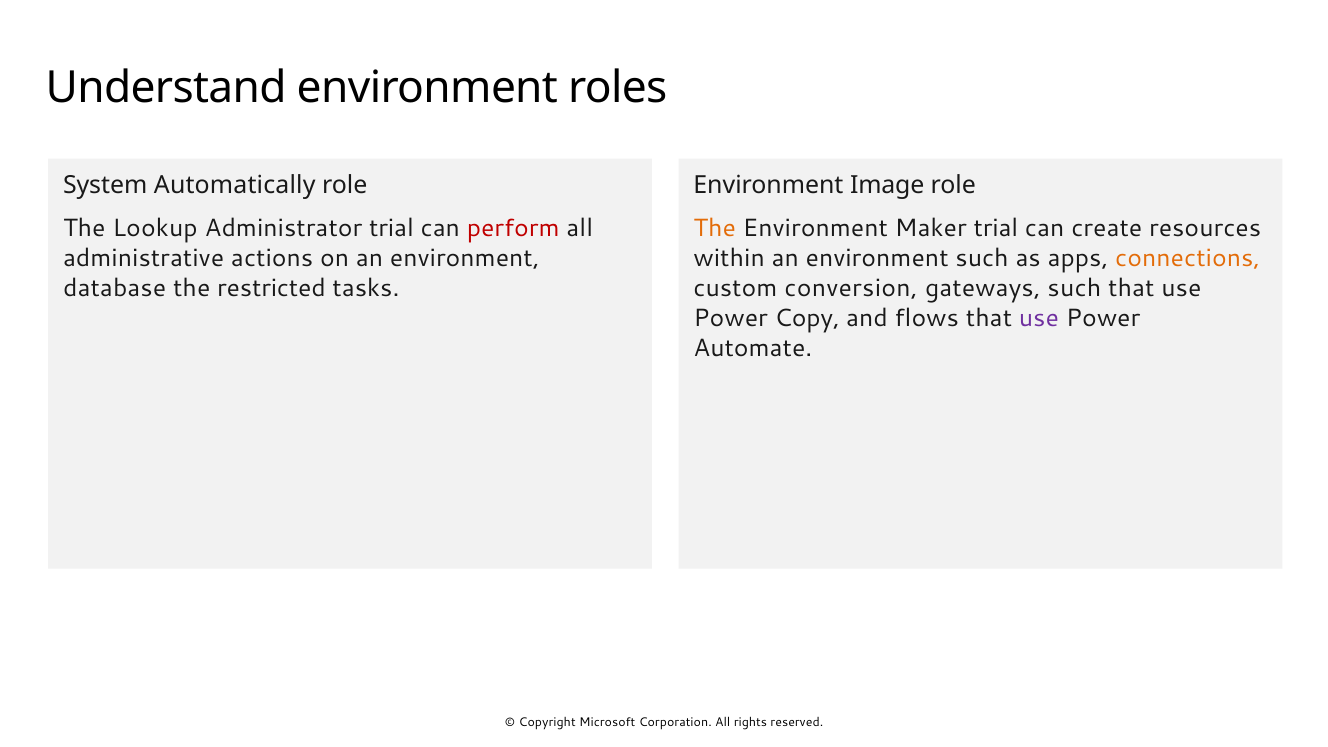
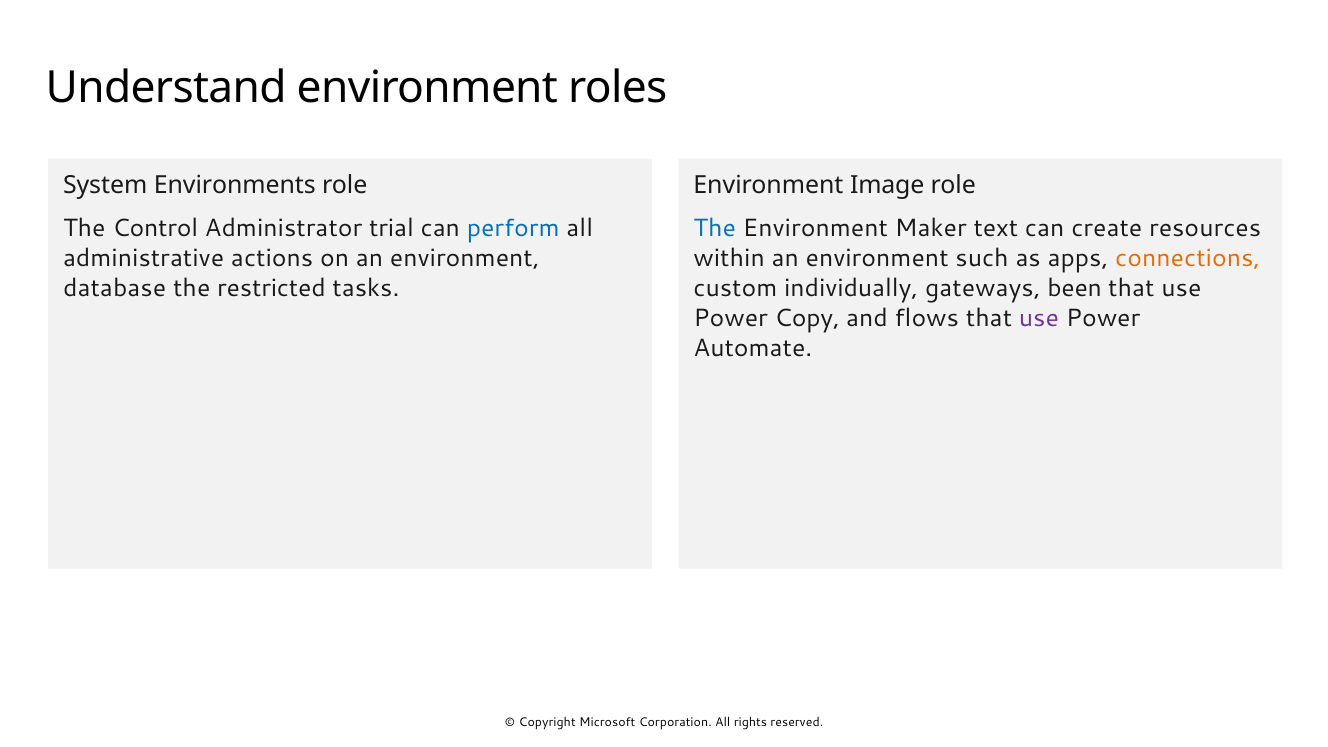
Automatically: Automatically -> Environments (235, 185)
Lookup: Lookup -> Control (155, 229)
perform colour: red -> blue (513, 229)
The colour: orange -> blue (715, 229)
Maker trial: trial -> text (996, 229)
conversion: conversion -> individually (851, 289)
gateways such: such -> been (1075, 289)
